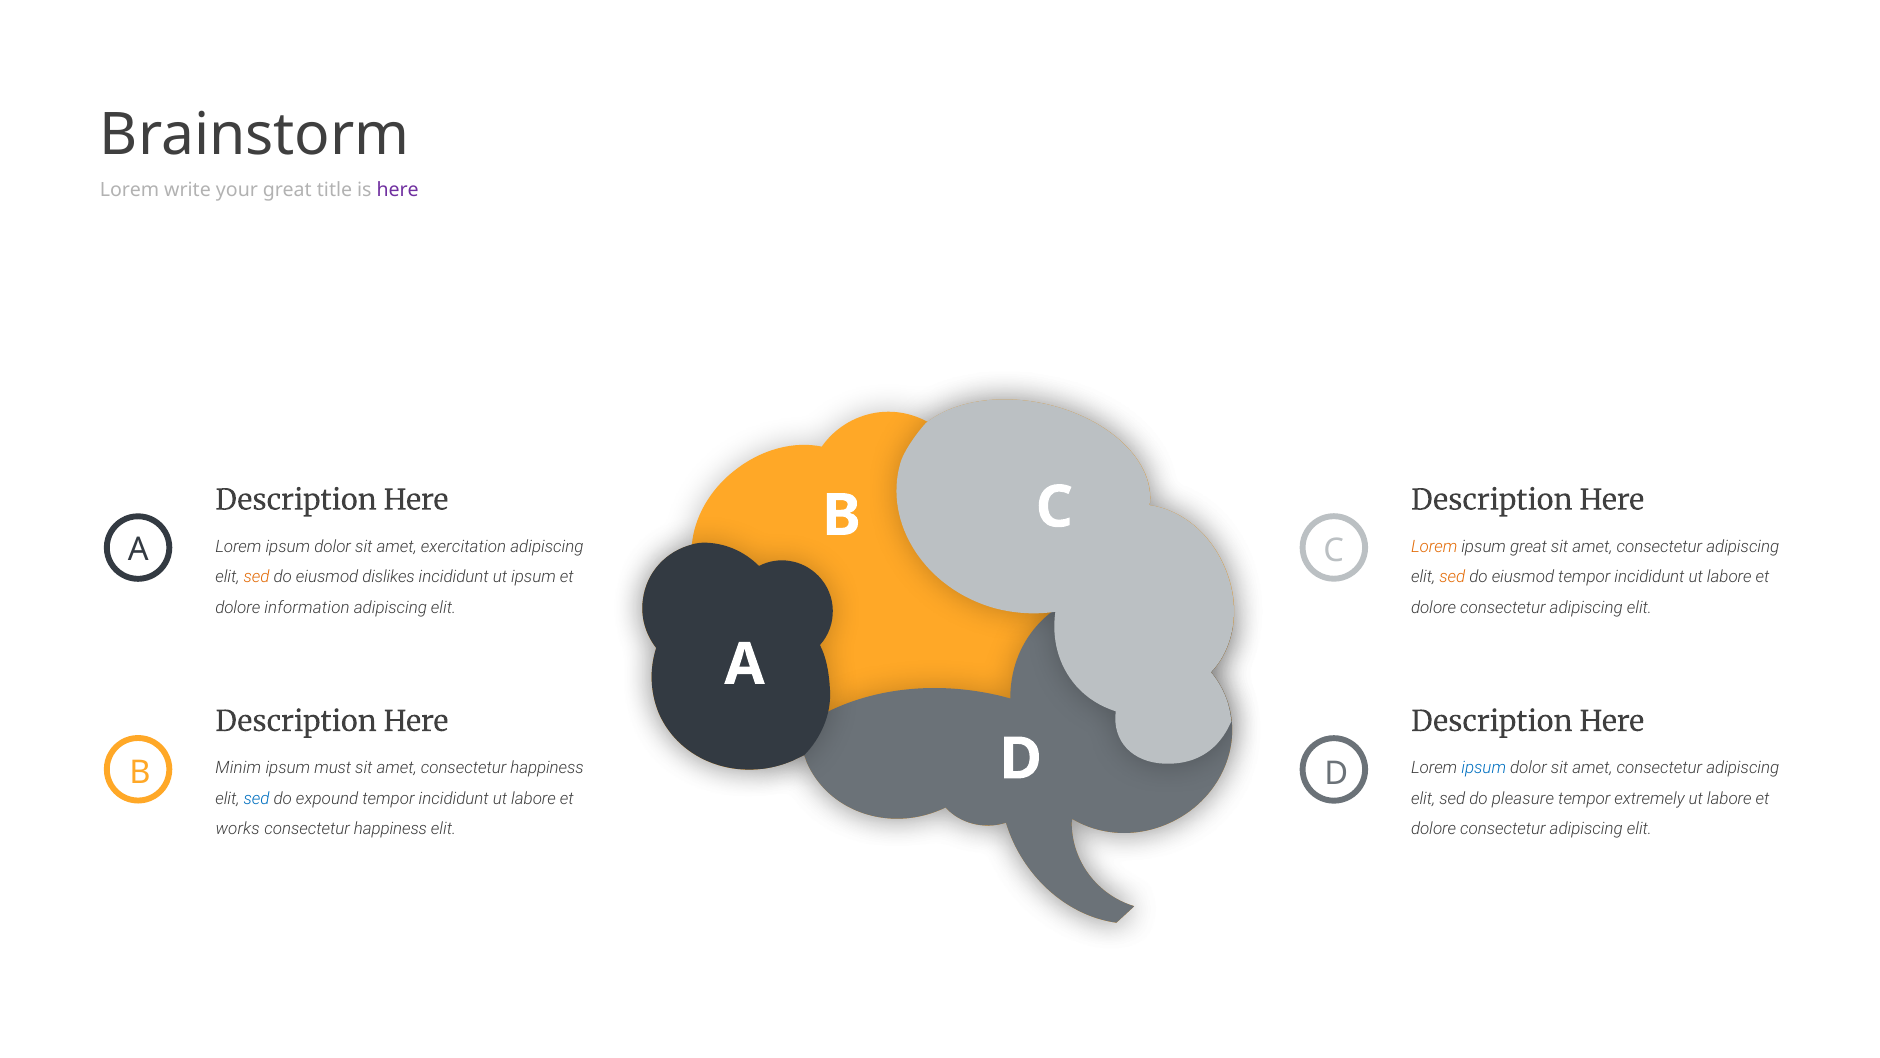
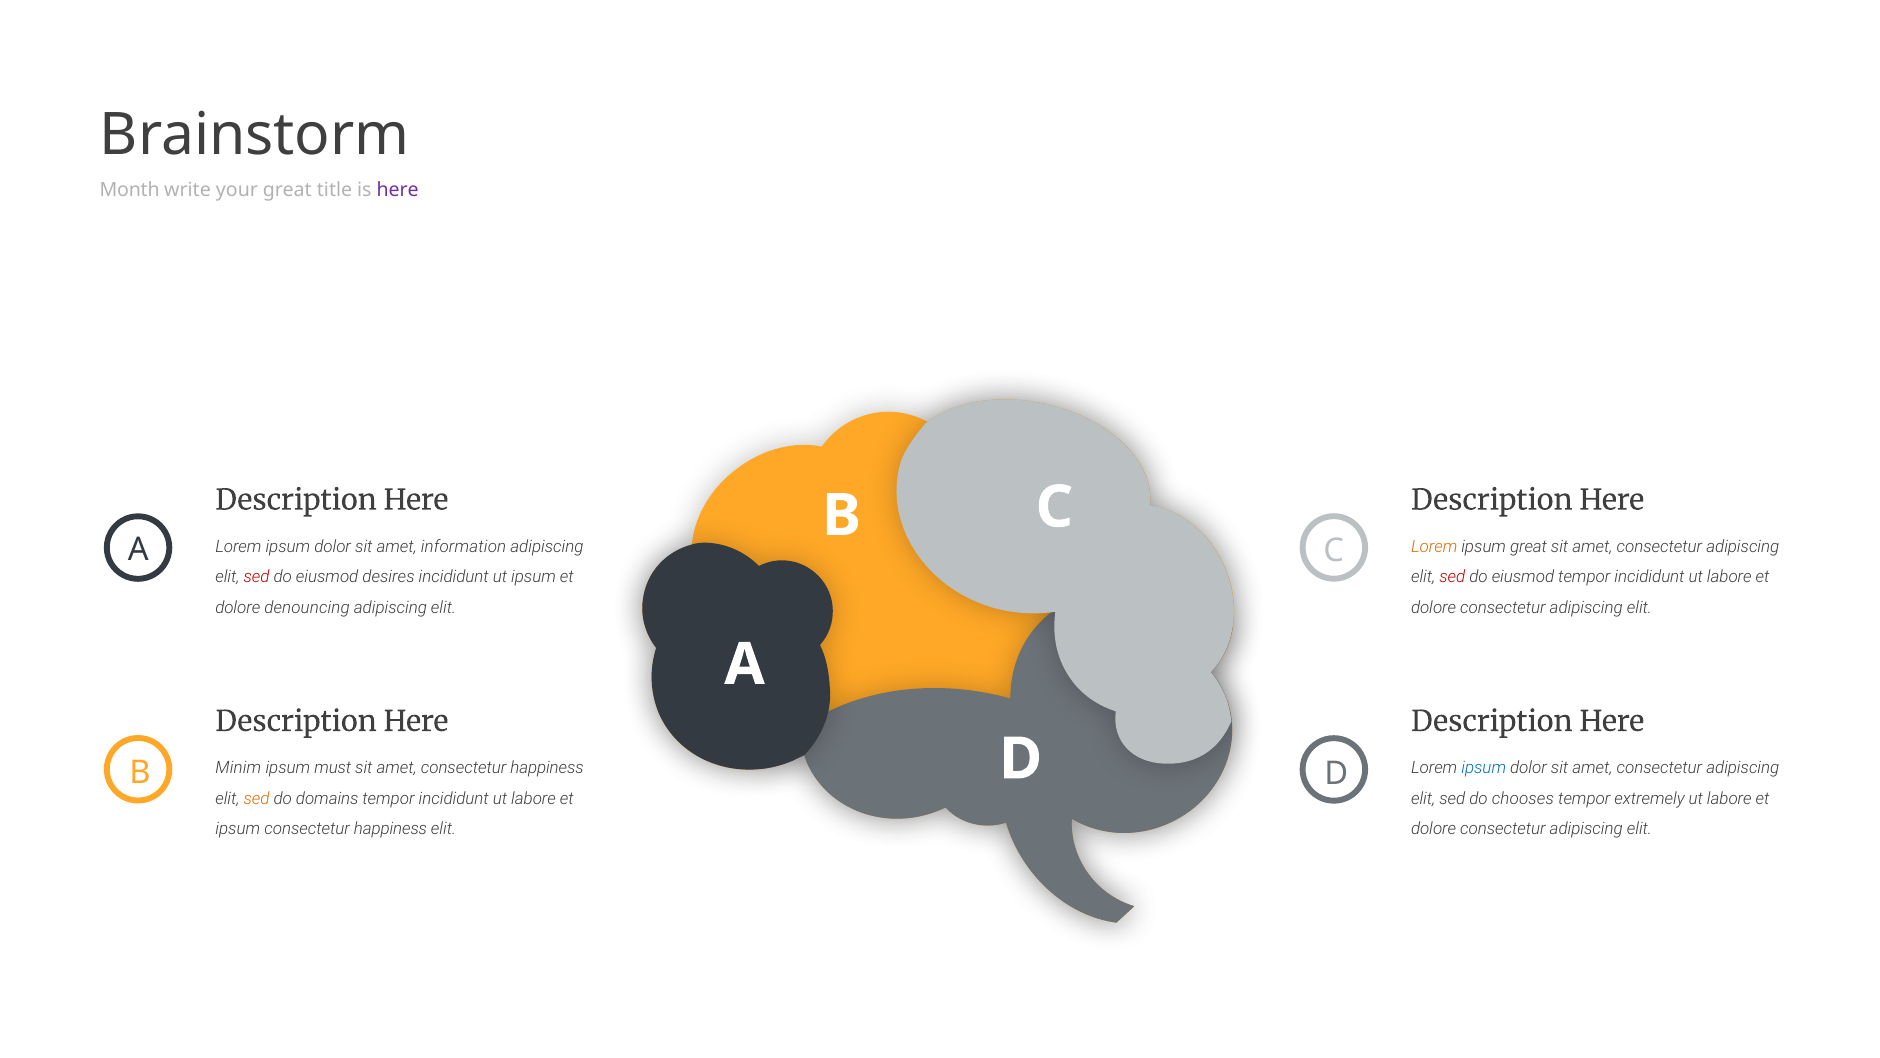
Lorem: Lorem -> Month (130, 190)
exercitation: exercitation -> information (464, 547)
sed colour: orange -> red (257, 577)
dislikes: dislikes -> desires (389, 577)
sed colour: orange -> red (1452, 577)
information: information -> denouncing (307, 608)
sed colour: blue -> orange (257, 798)
expound: expound -> domains (327, 798)
pleasure: pleasure -> chooses (1523, 798)
works: works -> ipsum (238, 829)
